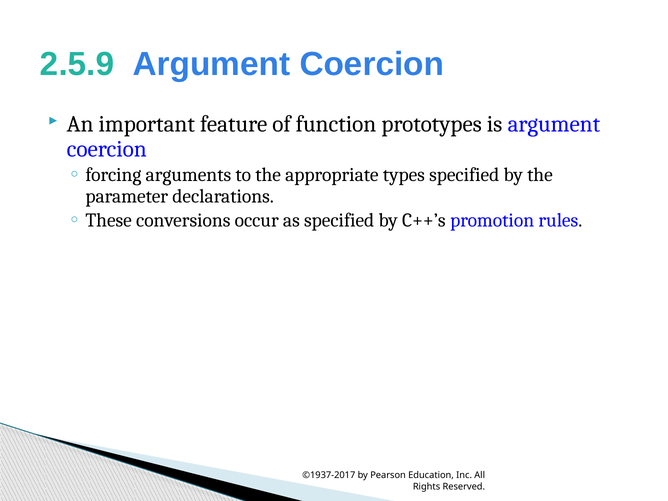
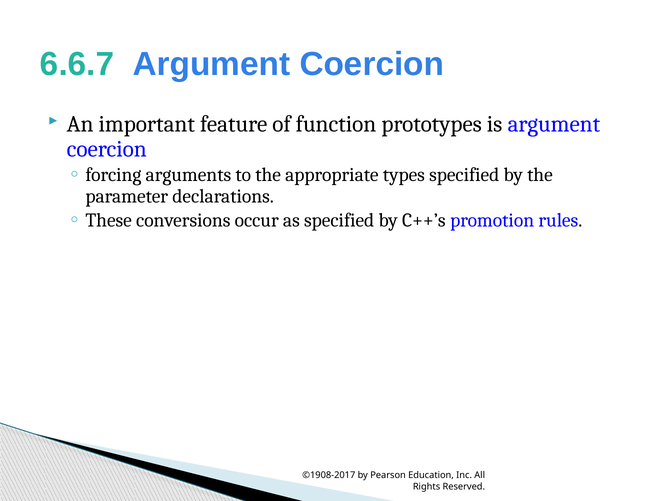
2.5.9: 2.5.9 -> 6.6.7 (77, 64)
©1937-2017: ©1937-2017 -> ©1908-2017 (329, 475)
